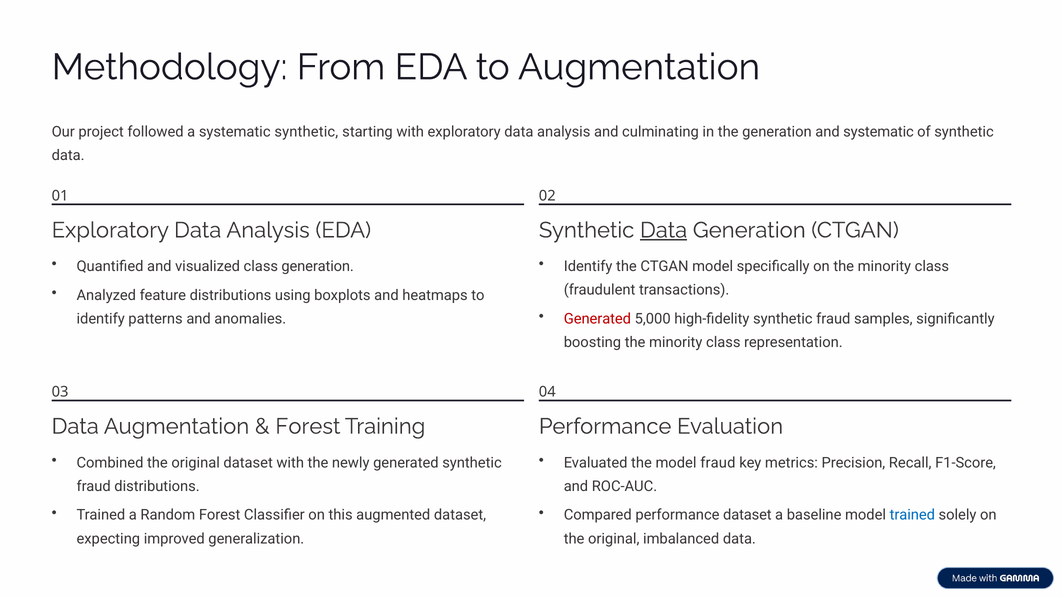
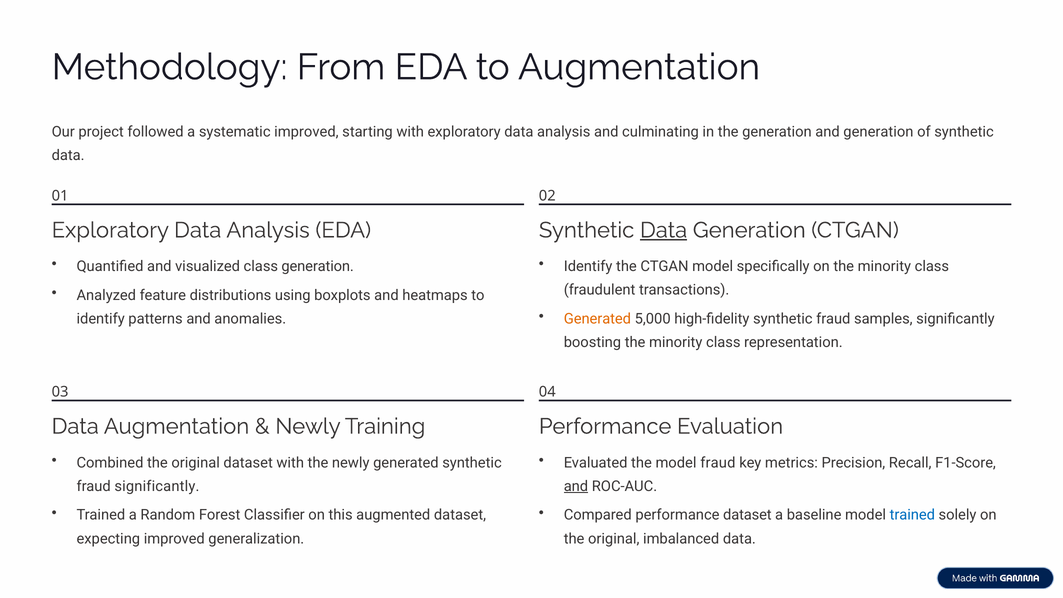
systematic synthetic: synthetic -> improved (306, 132)
and systematic: systematic -> generation (878, 132)
Generated colour: red -> orange (597, 319)
Forest: Forest -> Newly (308, 426)
fraud distributions: distributions -> significantly (157, 486)
and underline: none -> present (576, 486)
